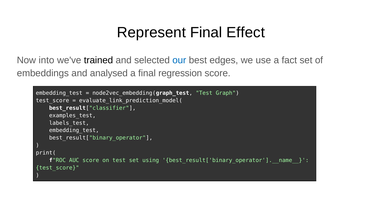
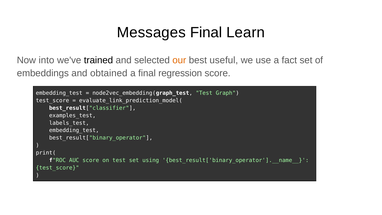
Represent: Represent -> Messages (151, 32)
Effect: Effect -> Learn (246, 32)
our colour: blue -> orange (179, 60)
edges: edges -> useful (224, 60)
analysed: analysed -> obtained (109, 73)
